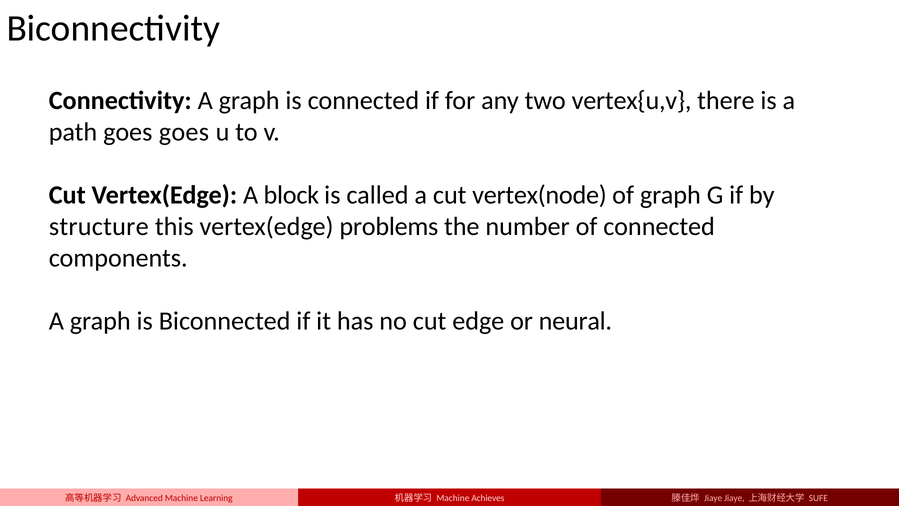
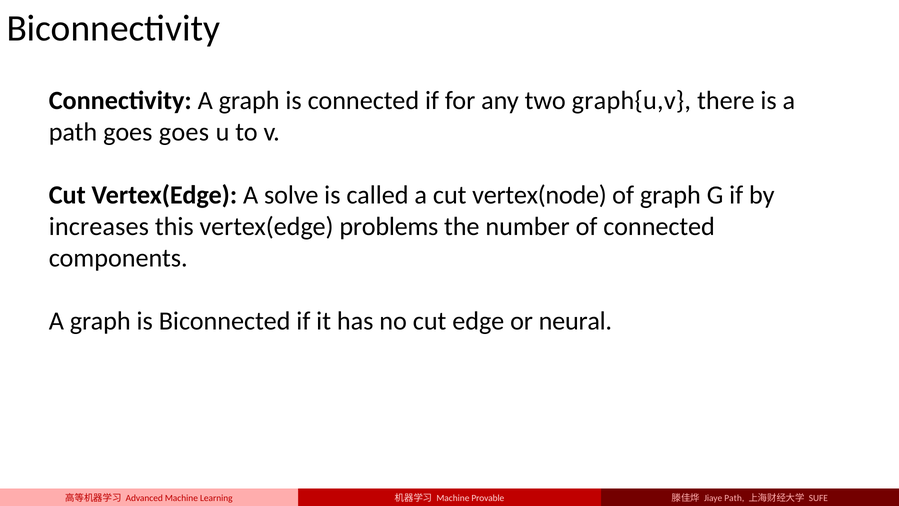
vertex{u,v: vertex{u,v -> graph{u,v (631, 100)
block: block -> solve (291, 195)
structure: structure -> increases (99, 226)
Achieves: Achieves -> Provable (488, 498)
Jiaye Jiaye: Jiaye -> Path (734, 498)
